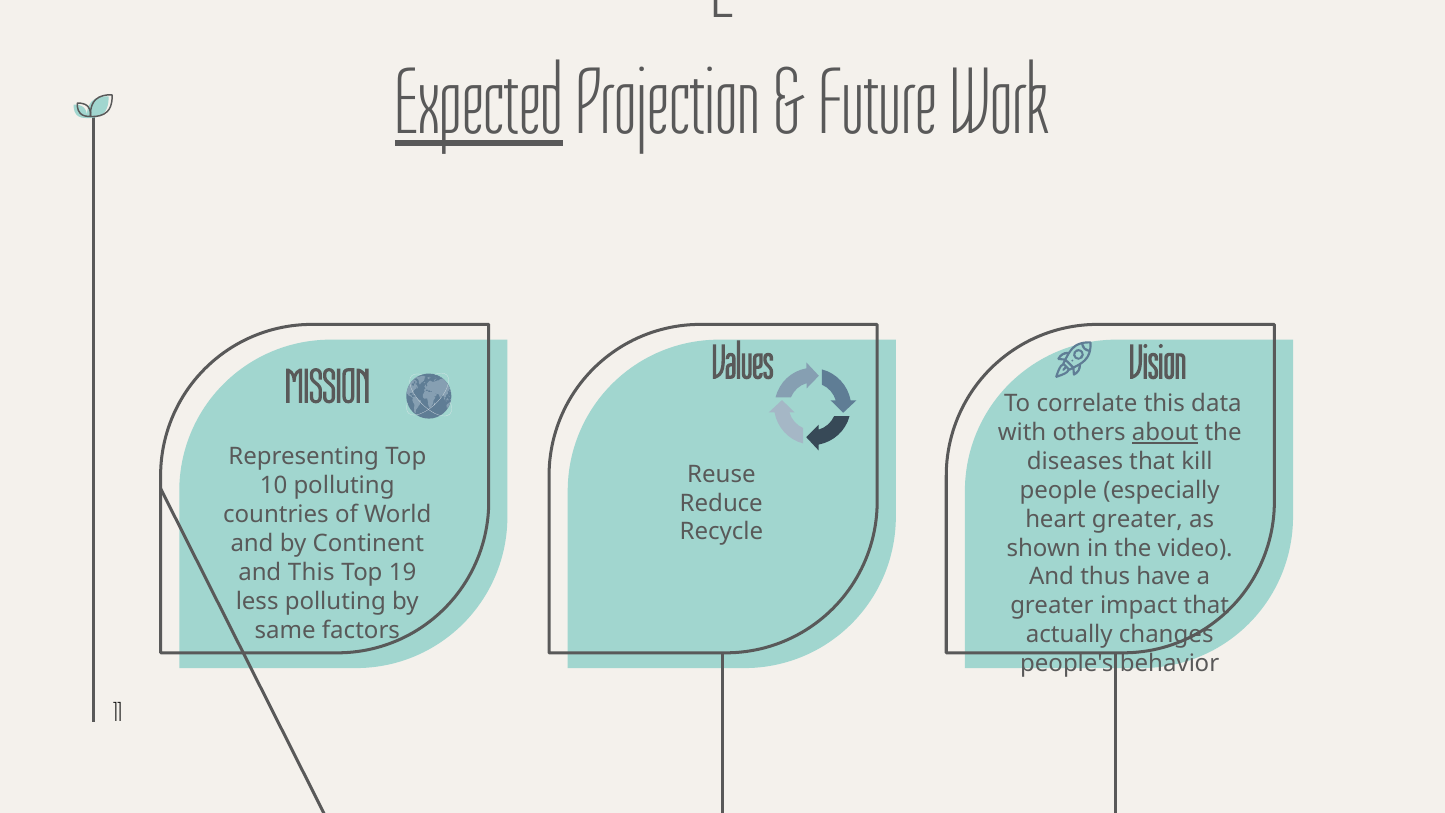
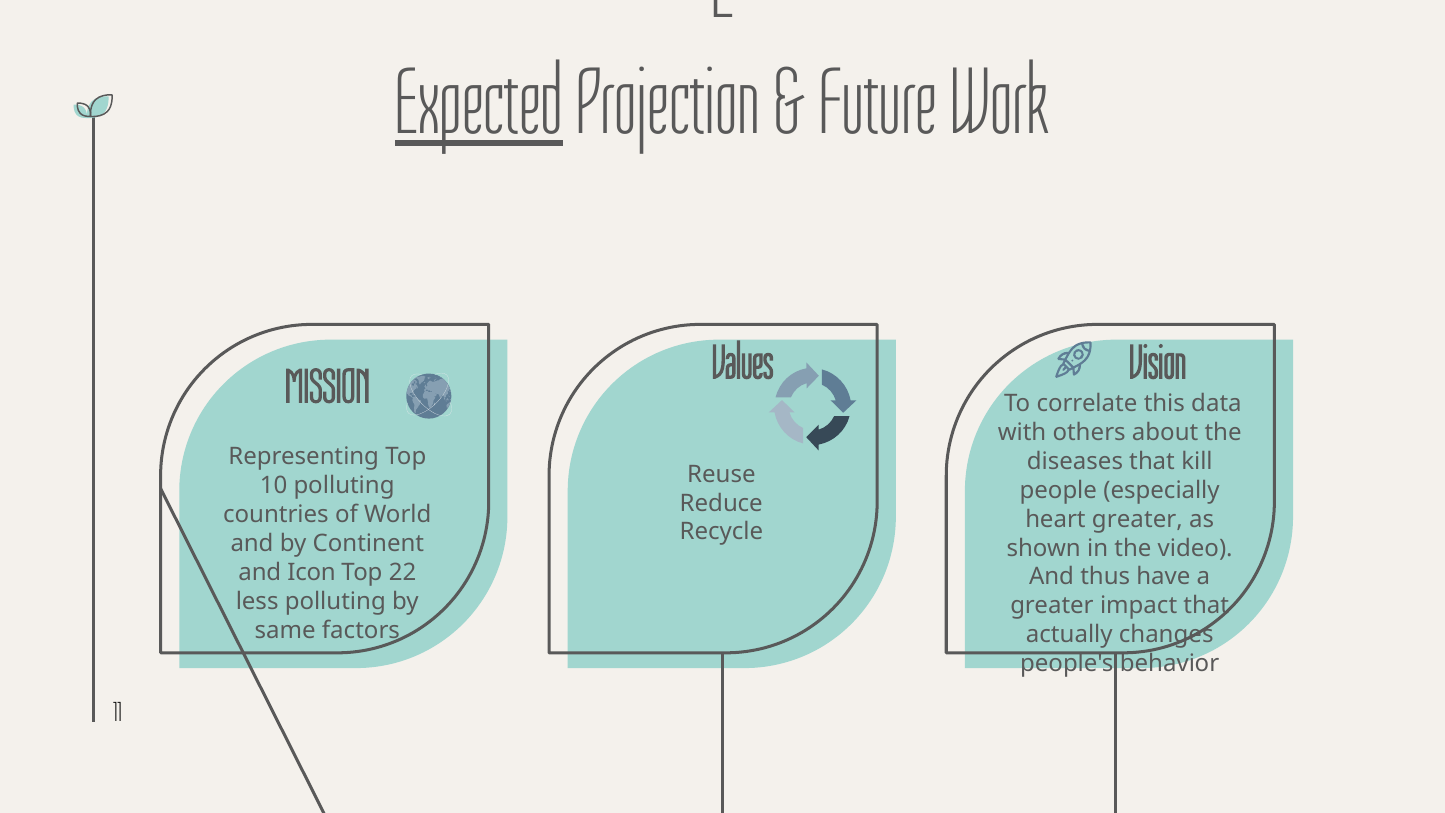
about underline: present -> none (1165, 432)
and This: This -> Icon (312, 572)
19: 19 -> 22 (403, 572)
